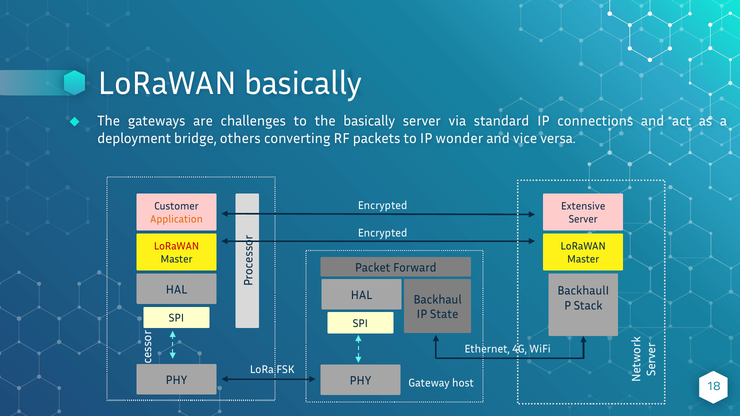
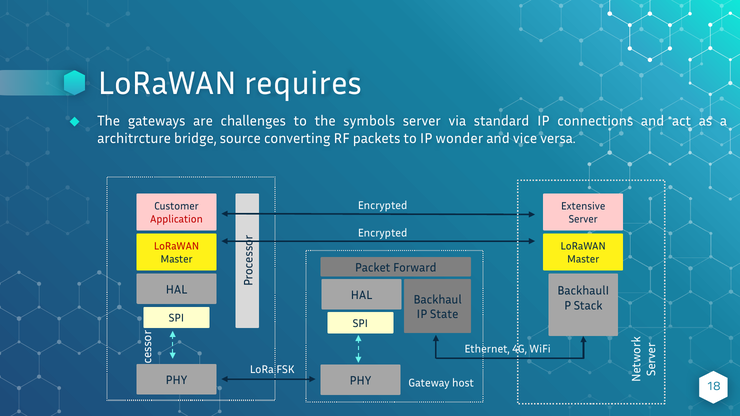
LoRaWAN basically: basically -> requires (303, 83)
the basically: basically -> symbols (369, 121)
deployment: deployment -> architrcture (134, 138)
others: others -> source (240, 138)
Application colour: orange -> red (177, 219)
